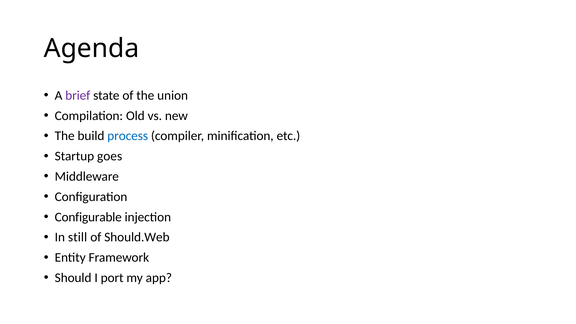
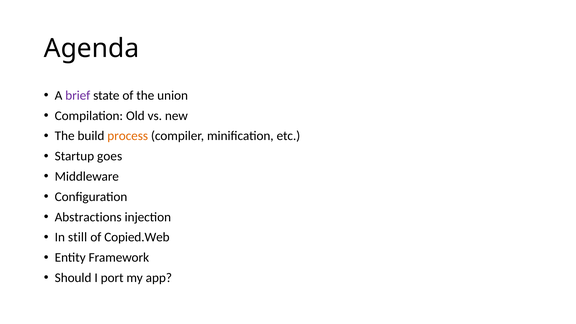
process colour: blue -> orange (128, 136)
Configurable: Configurable -> Abstractions (88, 217)
Should.Web: Should.Web -> Copied.Web (137, 237)
